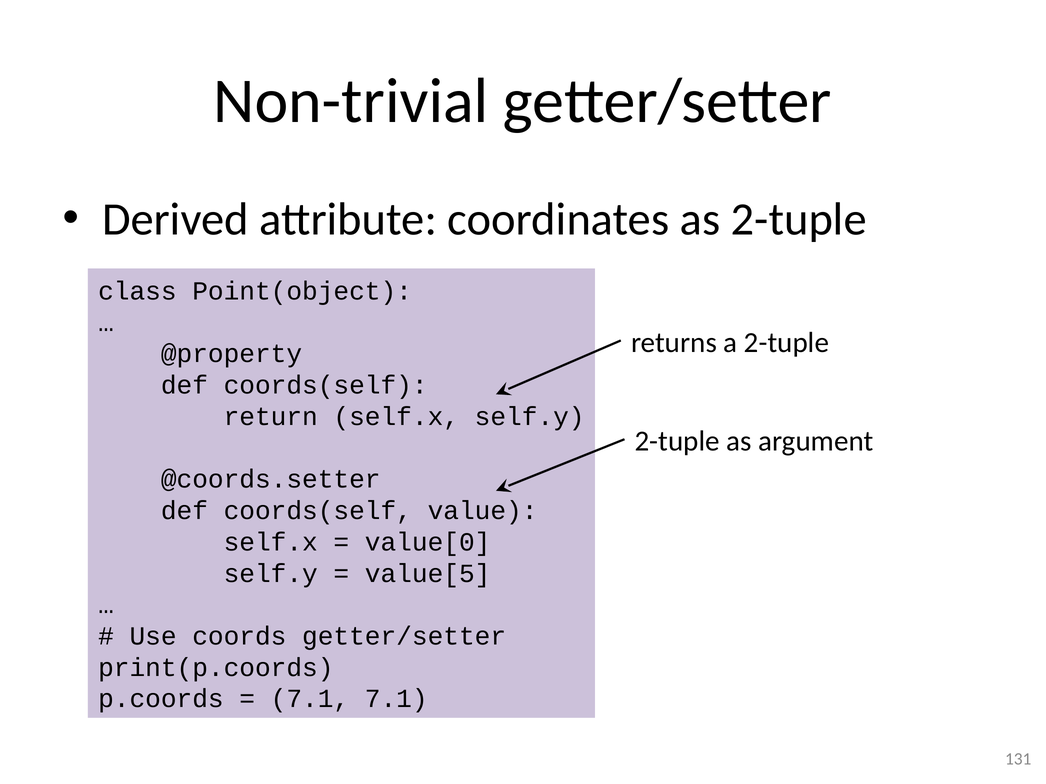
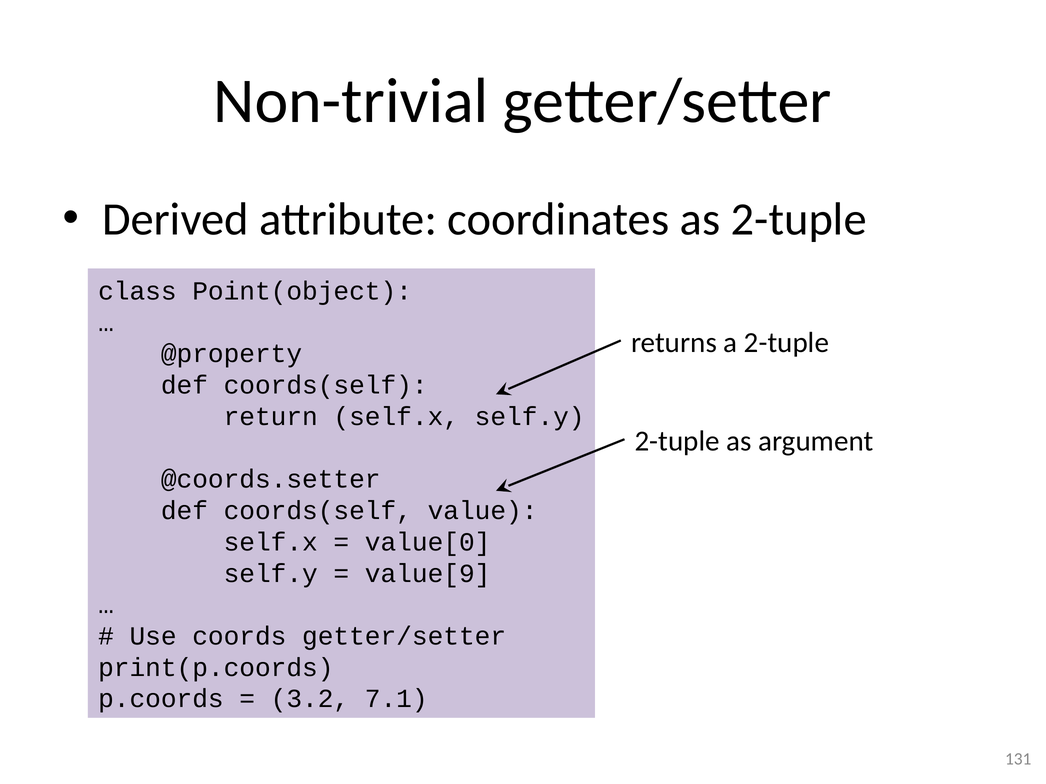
value[5: value[5 -> value[9 (428, 574)
7.1: 7.1 -> 3.2 (310, 699)
